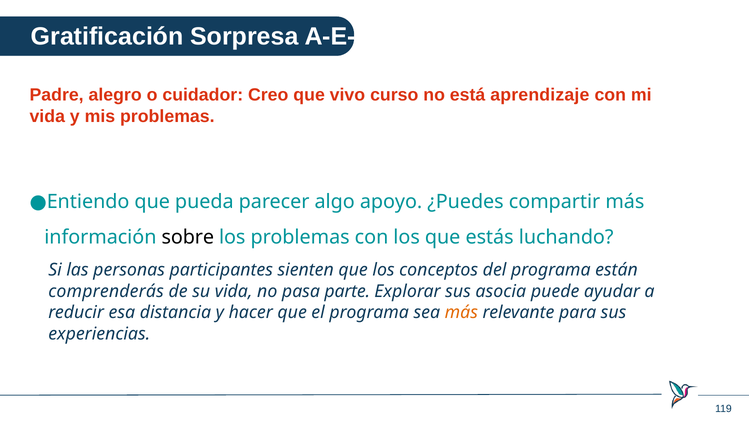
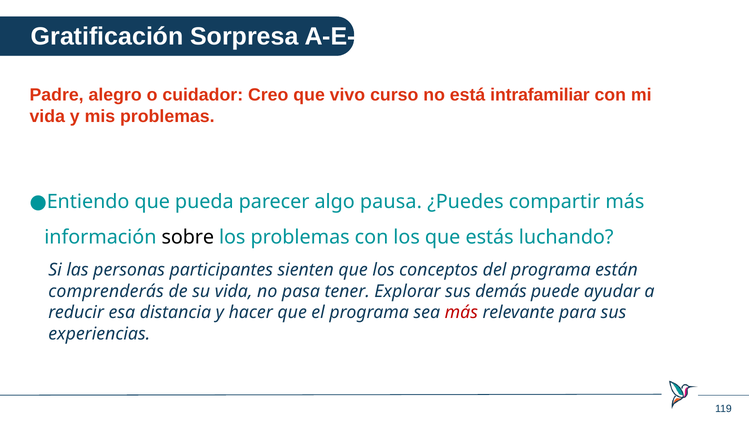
aprendizaje: aprendizaje -> intrafamiliar (540, 95)
apoyo: apoyo -> pausa (391, 202)
parte: parte -> tener (347, 292)
asocia: asocia -> demás (501, 292)
más colour: orange -> red (461, 313)
